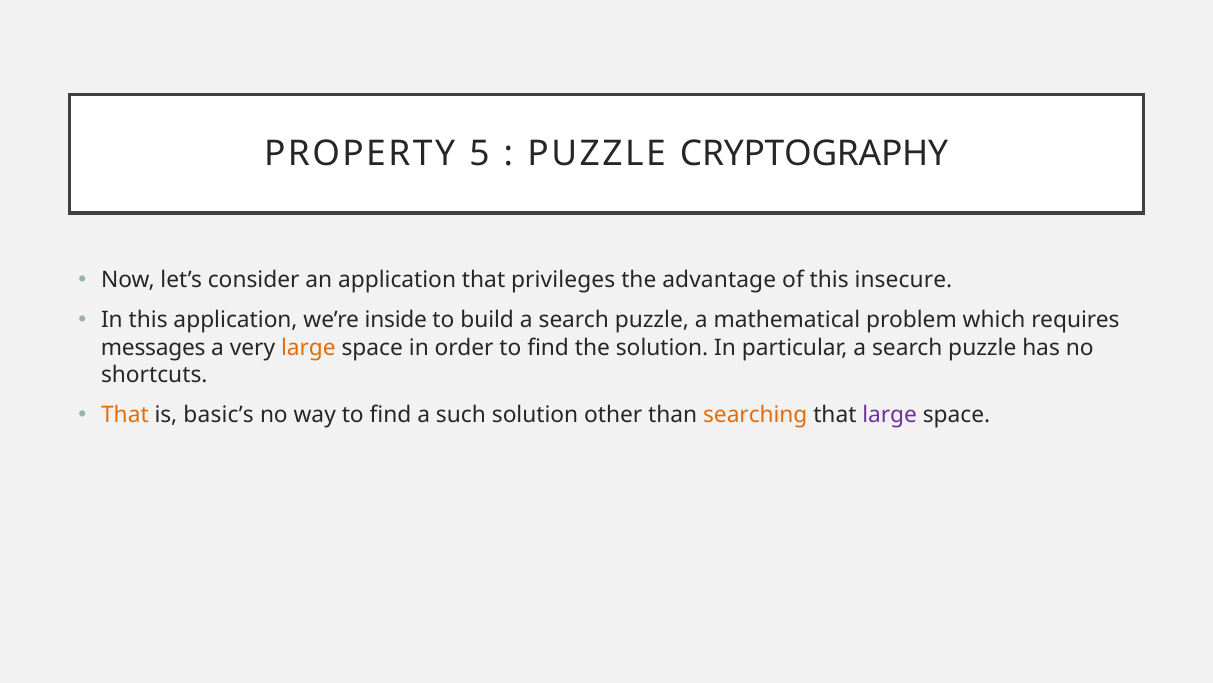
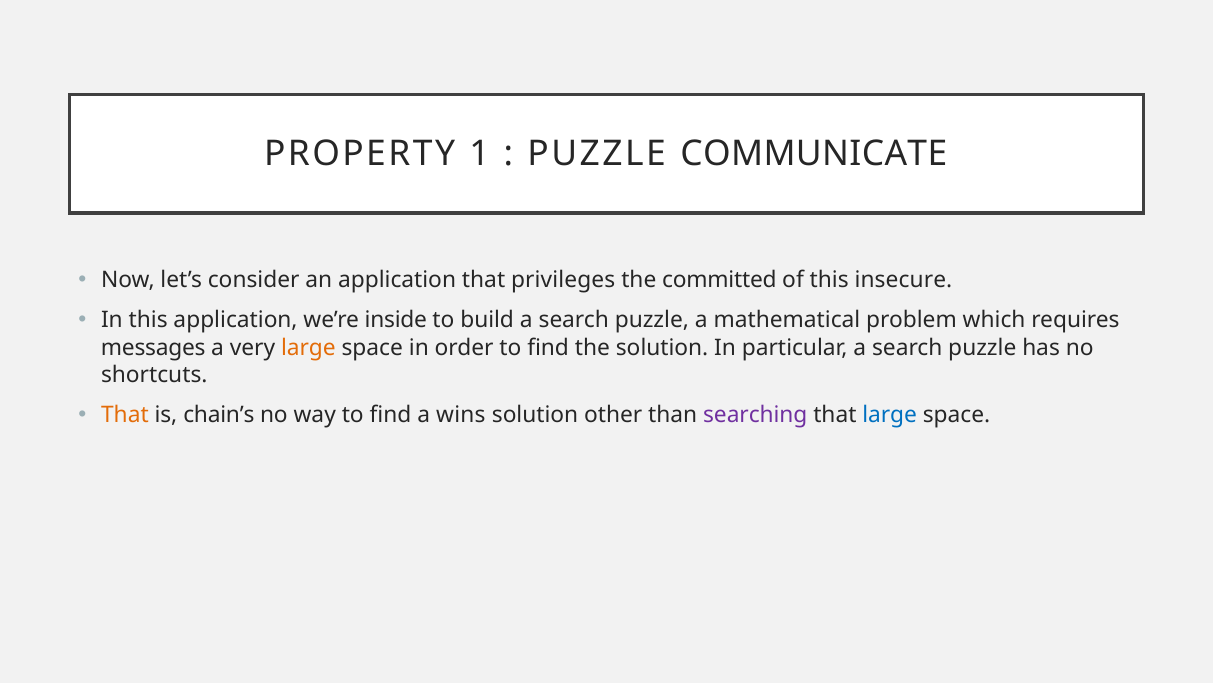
5: 5 -> 1 (479, 153)
CRYPTOGRAPHY: CRYPTOGRAPHY -> COMMUNICATE (814, 153)
advantage: advantage -> committed (719, 280)
basic’s: basic’s -> chain’s (219, 415)
such: such -> wins (461, 415)
searching colour: orange -> purple (755, 415)
large colour: purple -> blue (890, 415)
